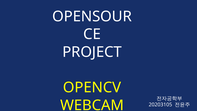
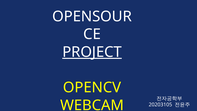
PROJECT underline: none -> present (92, 52)
